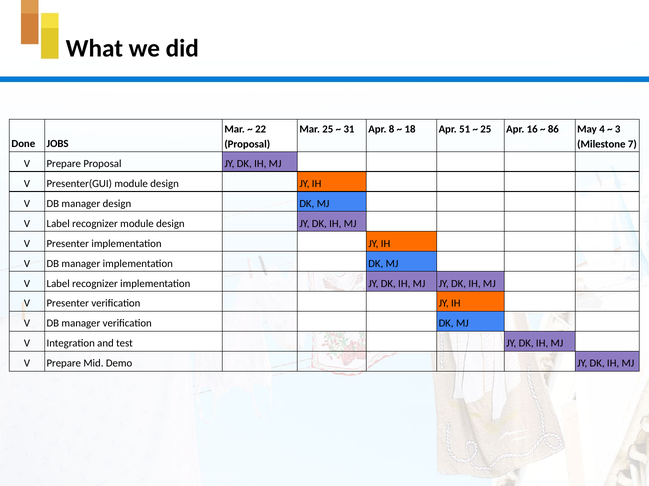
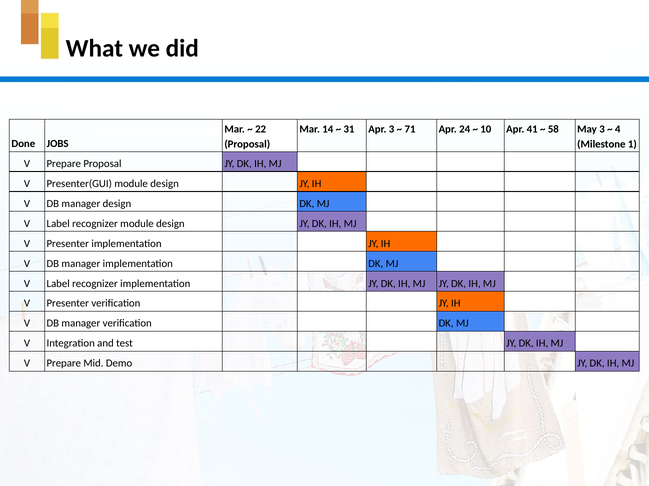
Mar 25: 25 -> 14 (328, 129)
Apr 8: 8 -> 3 (392, 129)
18: 18 -> 71 (410, 129)
51: 51 -> 24 (465, 129)
25: 25 -> 10 (486, 129)
16: 16 -> 41 (532, 129)
86: 86 -> 58 (553, 129)
May 4: 4 -> 3 (602, 129)
3: 3 -> 4 (618, 129)
7: 7 -> 1 (632, 144)
